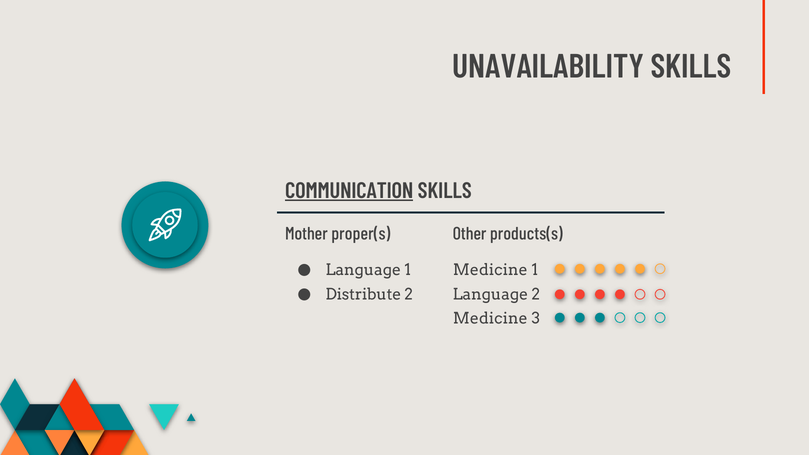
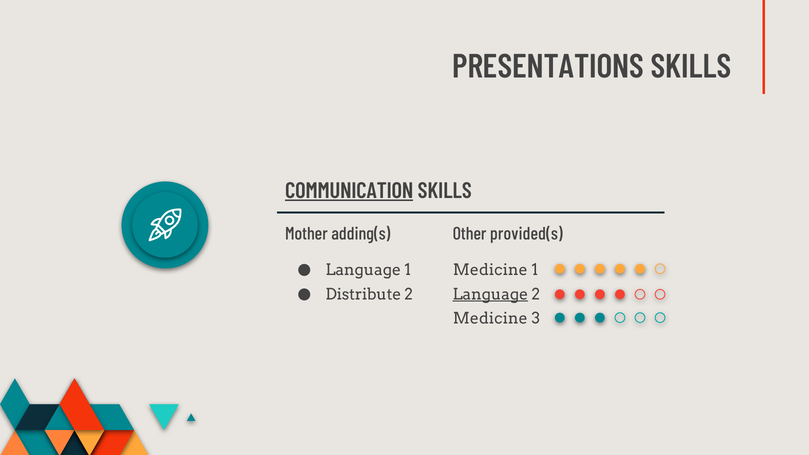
UNAVAILABILITY: UNAVAILABILITY -> PRESENTATIONS (548, 67)
proper(s: proper(s -> adding(s (361, 234)
products(s: products(s -> provided(s (526, 234)
Language underline: none -> present (490, 294)
